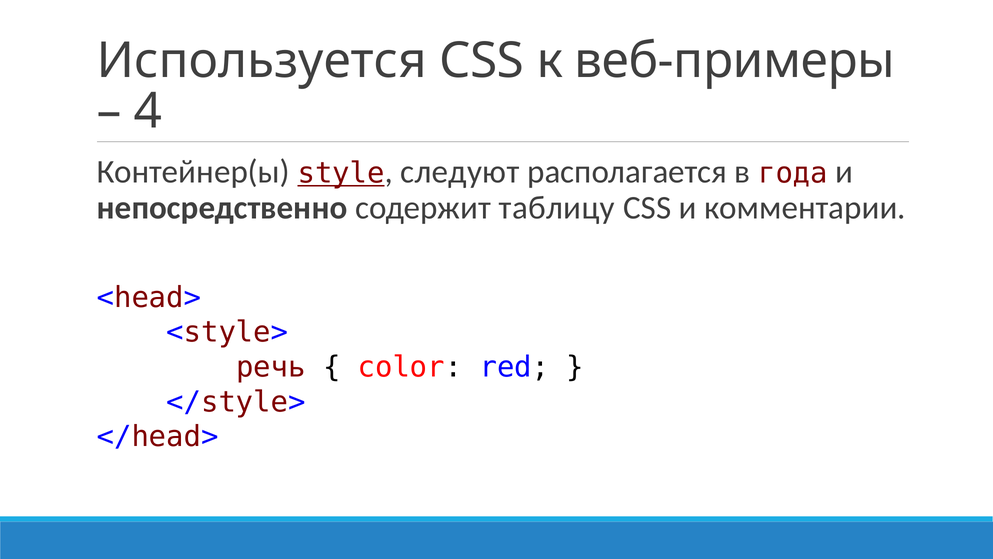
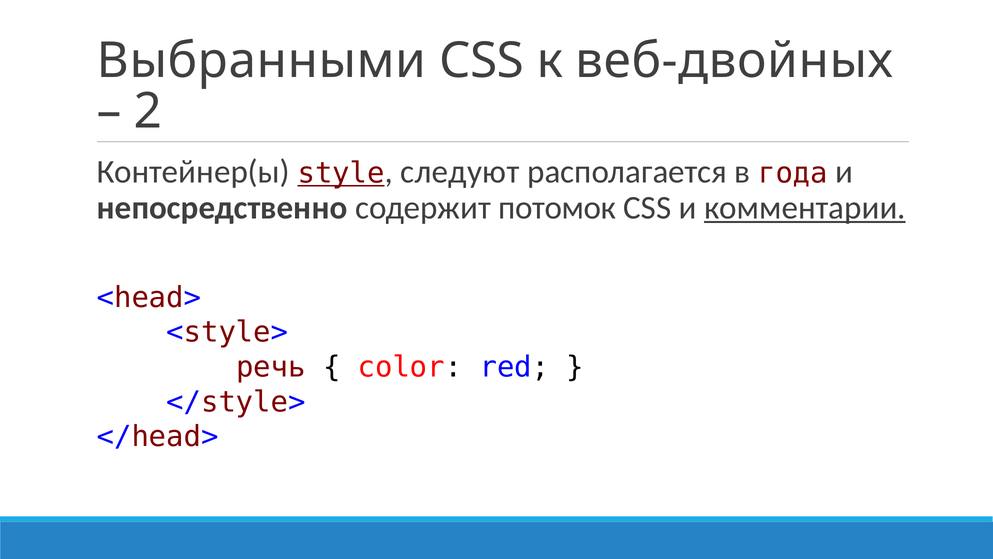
Используется: Используется -> Выбранными (262, 61)
веб-примеры: веб-примеры -> веб-двойных (734, 61)
4: 4 -> 2 (148, 111)
таблицу: таблицу -> потомок (557, 208)
комментарии underline: none -> present (805, 208)
